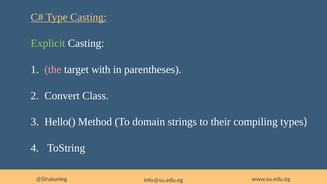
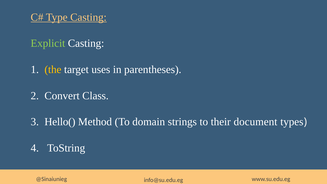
the colour: pink -> yellow (53, 70)
with: with -> uses (101, 70)
compiling: compiling -> document (256, 122)
